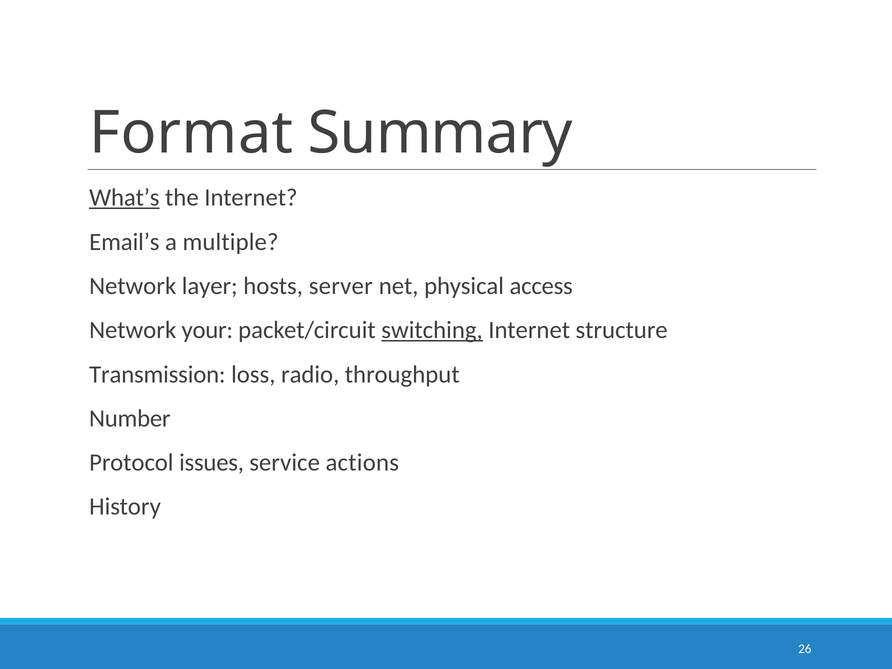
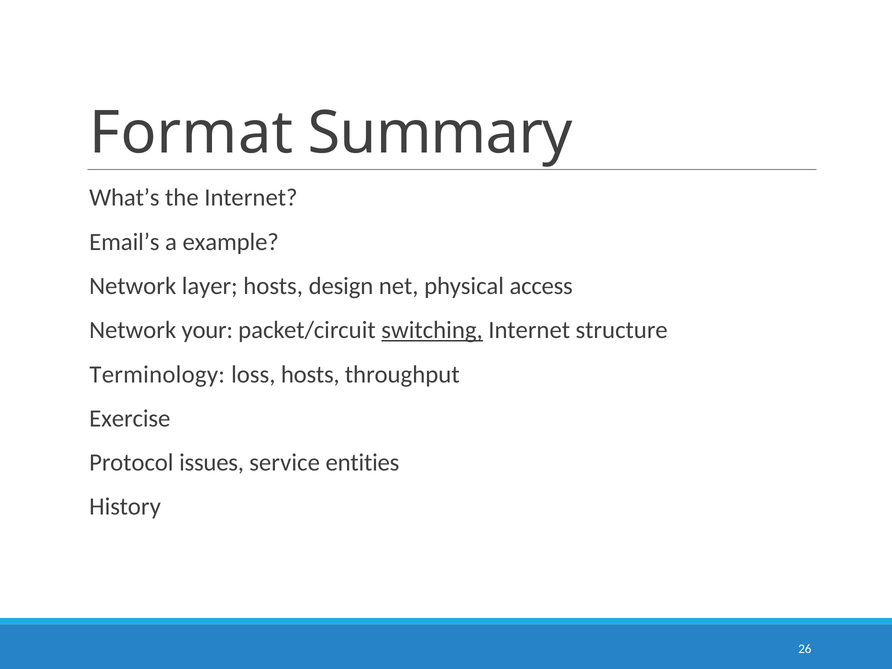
What’s underline: present -> none (124, 198)
multiple: multiple -> example (231, 242)
server: server -> design (341, 286)
Transmission: Transmission -> Terminology (157, 374)
loss radio: radio -> hosts (310, 374)
Number: Number -> Exercise (130, 419)
actions: actions -> entities (362, 463)
